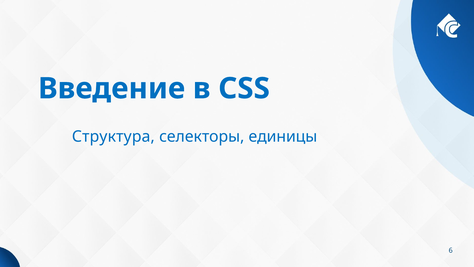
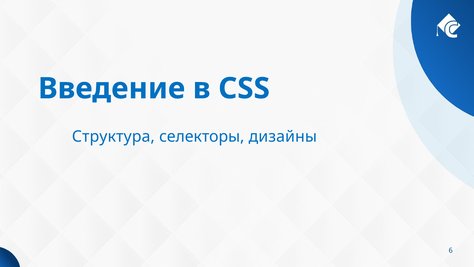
единицы: единицы -> дизайны (283, 136)
